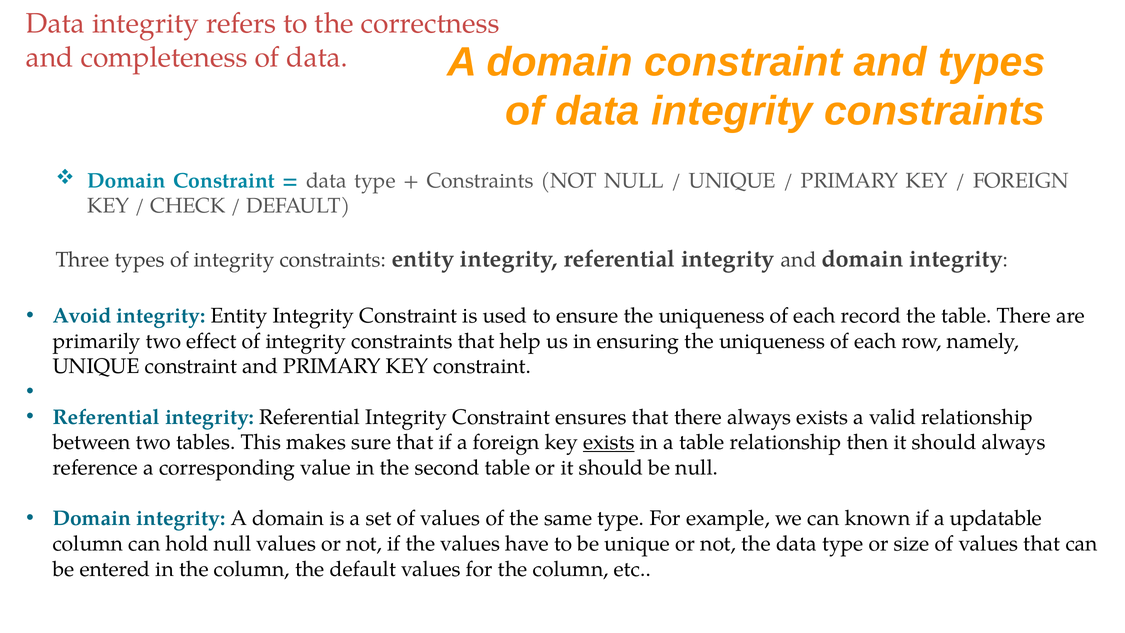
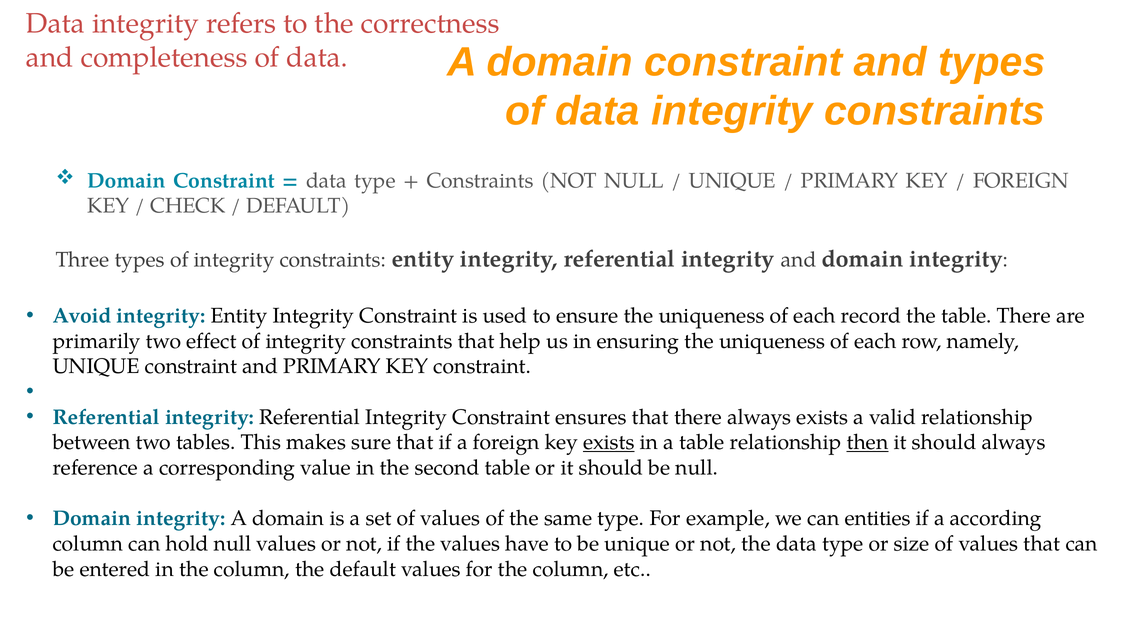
then underline: none -> present (868, 442)
known: known -> entities (878, 518)
updatable: updatable -> according (996, 518)
